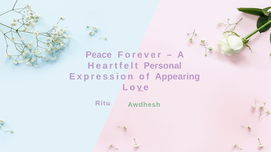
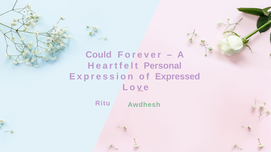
Peace: Peace -> Could (99, 55)
Appearing: Appearing -> Expressed (178, 77)
